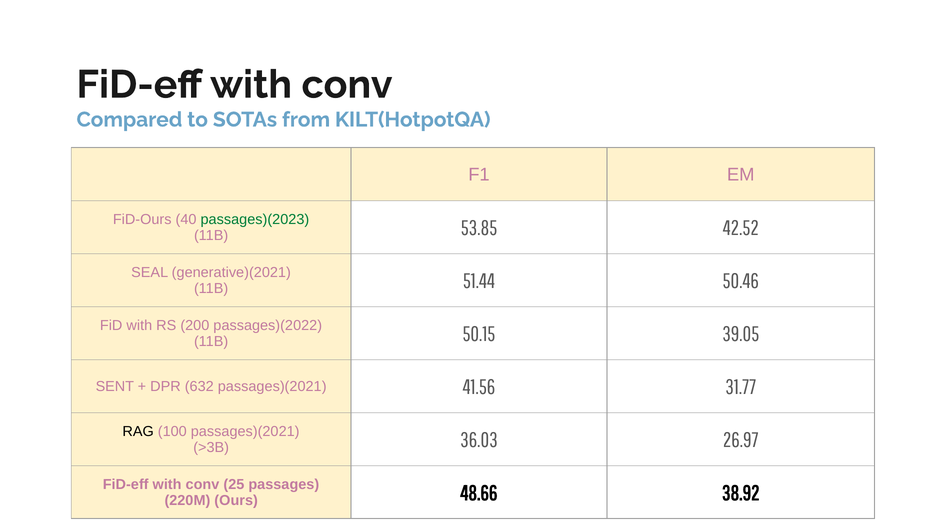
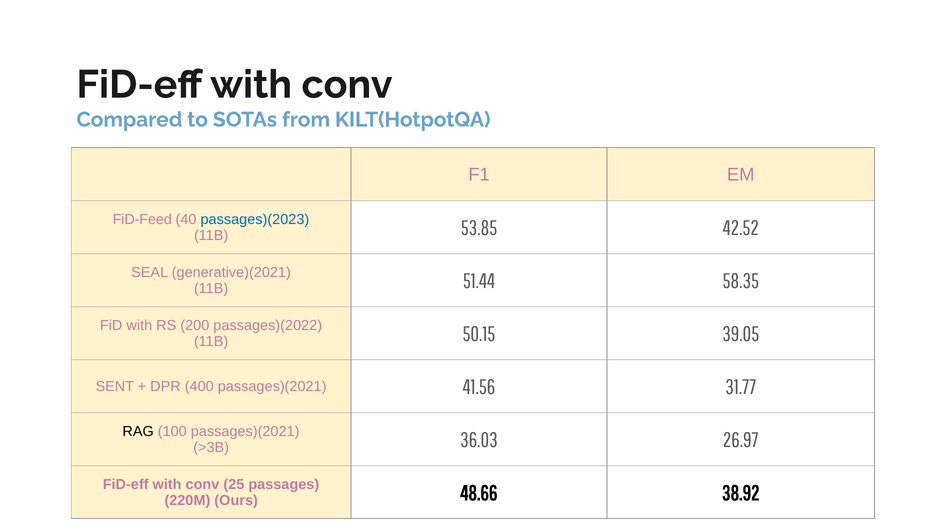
FiD-Ours: FiD-Ours -> FiD-Feed (142, 220)
passages)(2023 colour: green -> blue (255, 220)
50.46: 50.46 -> 58.35 (741, 281)
632: 632 -> 400 (199, 387)
